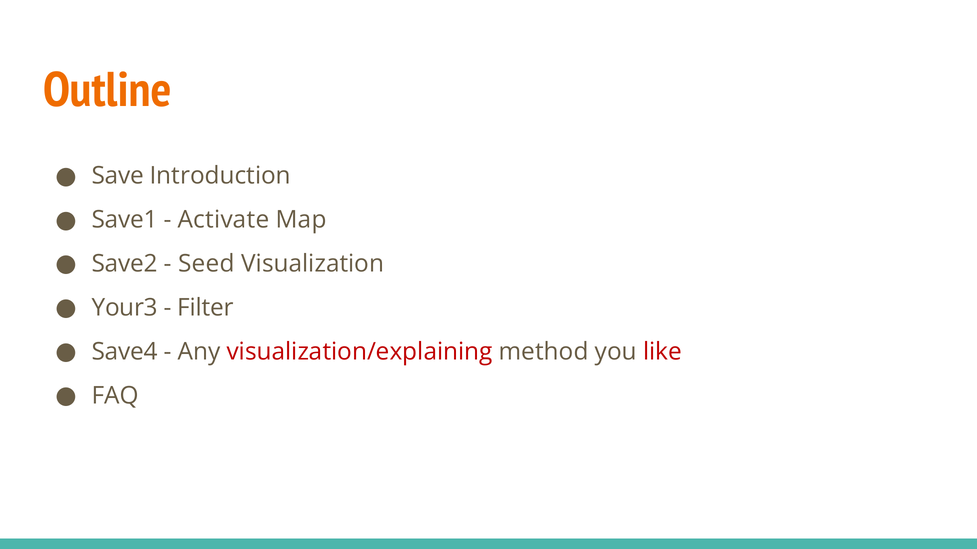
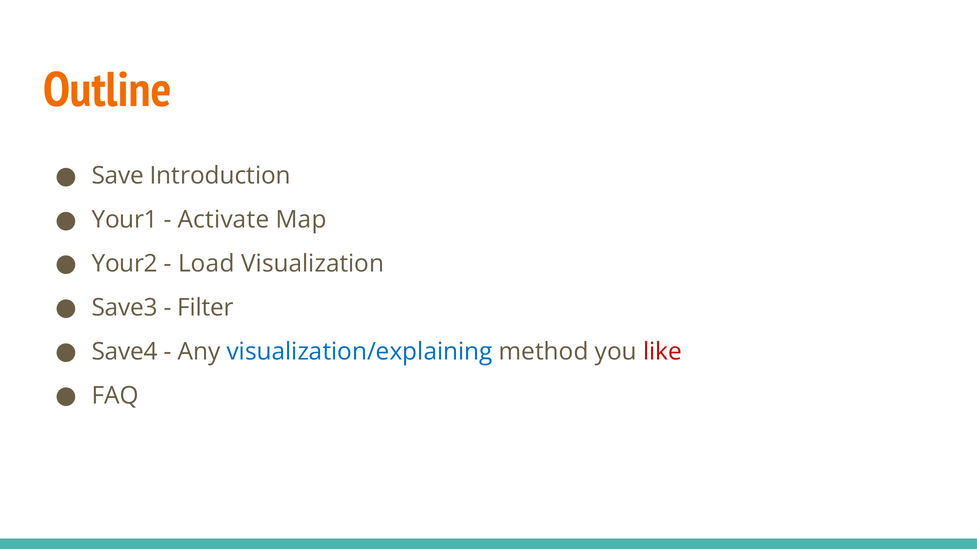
Save1: Save1 -> Your1 (125, 220)
Save2: Save2 -> Your2 (125, 264)
Seed: Seed -> Load (206, 264)
Your3: Your3 -> Save3 (125, 308)
visualization/explaining colour: red -> blue (360, 352)
